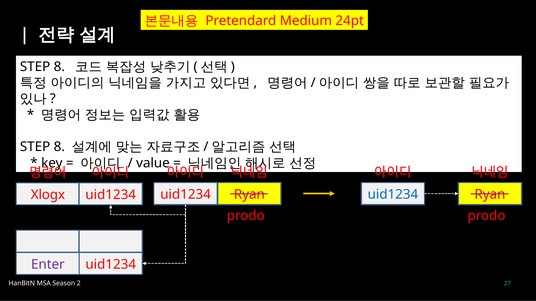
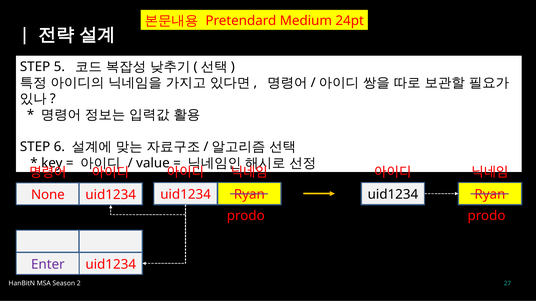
8: 8 -> 5 (59, 67)
8: 8 -> 6 (59, 147)
uid1234 colour: blue -> black (393, 195)
Xlogx: Xlogx -> None (48, 195)
